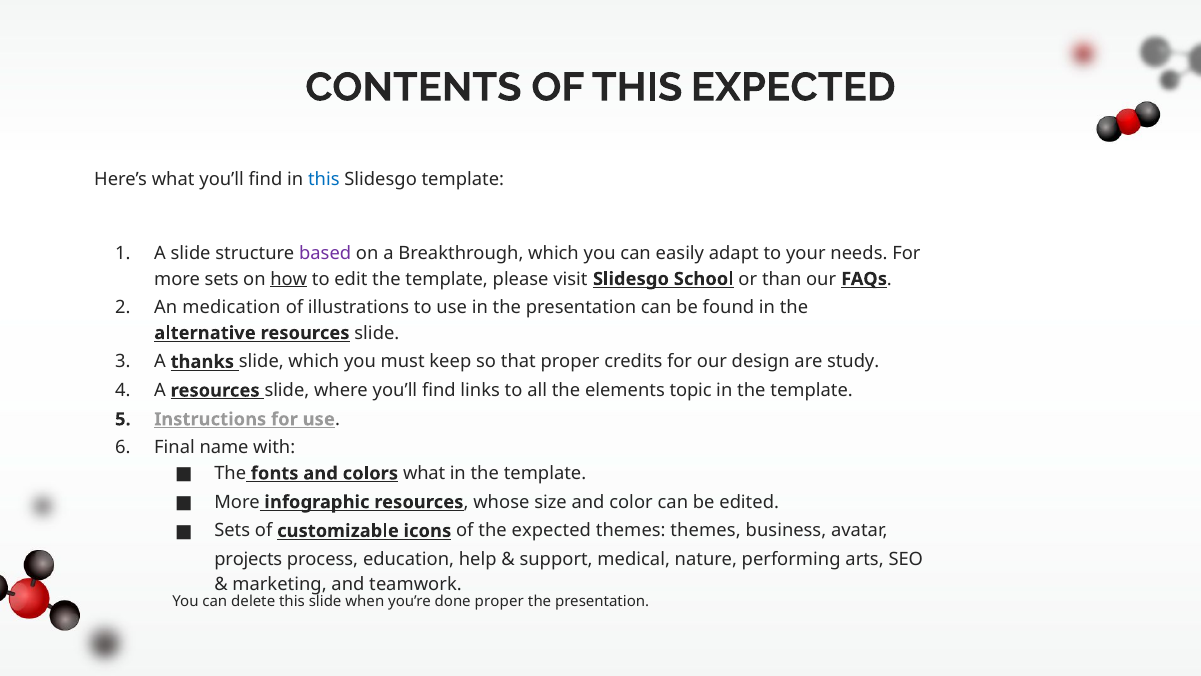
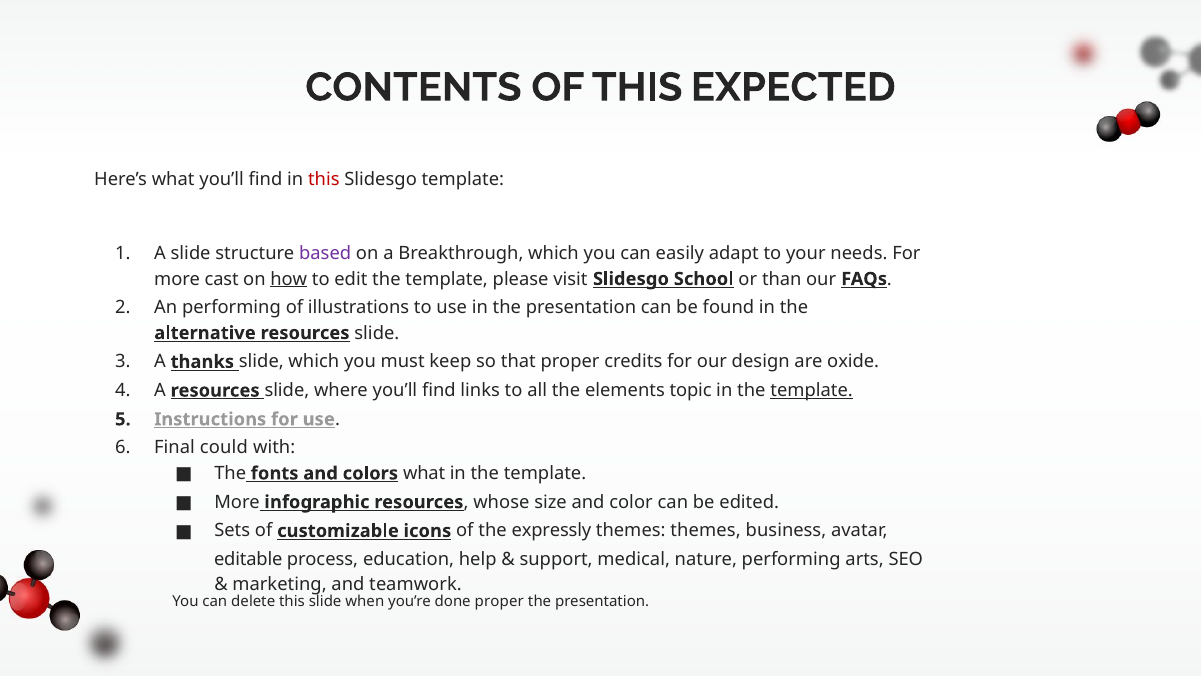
this colour: blue -> red (324, 179)
more sets: sets -> cast (222, 279)
An medication: medication -> performing (231, 307)
study: study -> oxide (853, 362)
template underline: none -> present (812, 390)
name: name -> could (224, 447)
the expected: expected -> expressly (551, 531)
projects: projects -> editable (248, 559)
